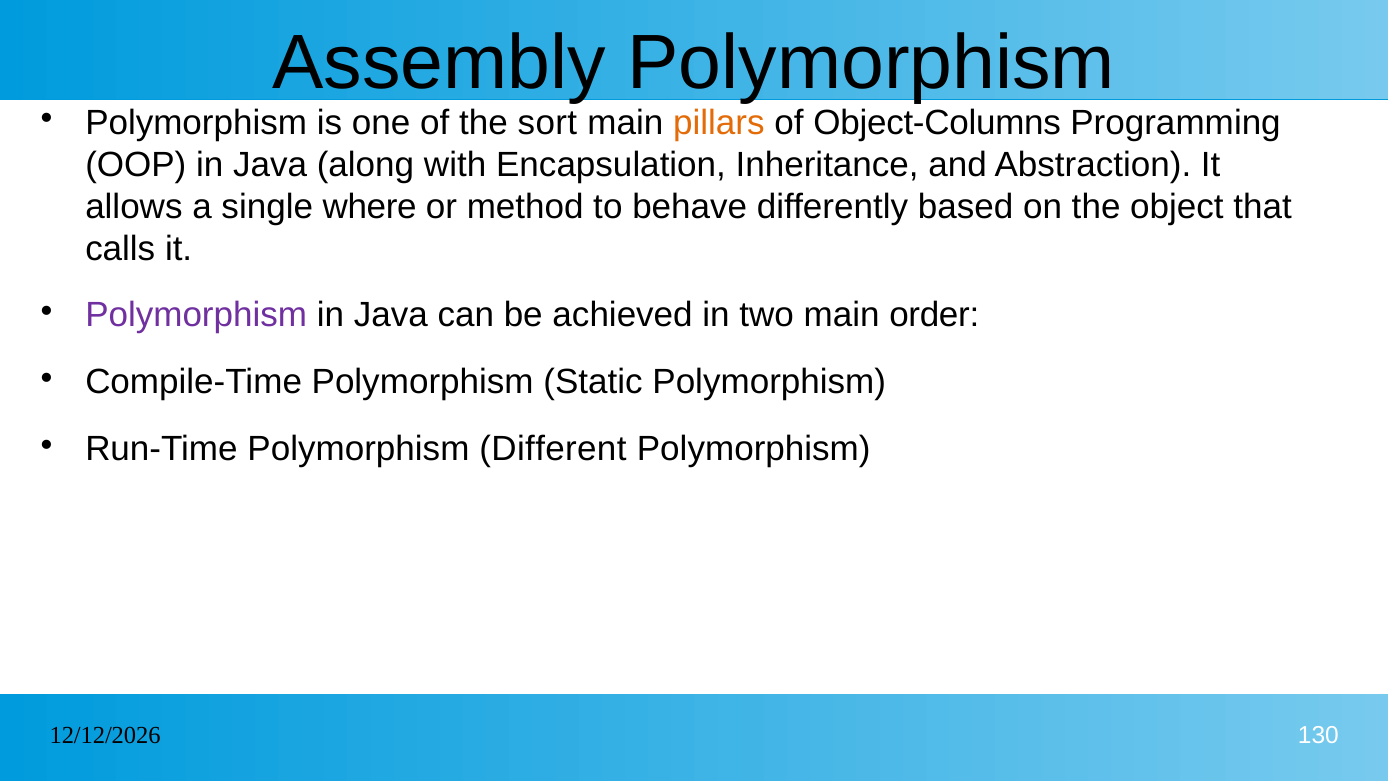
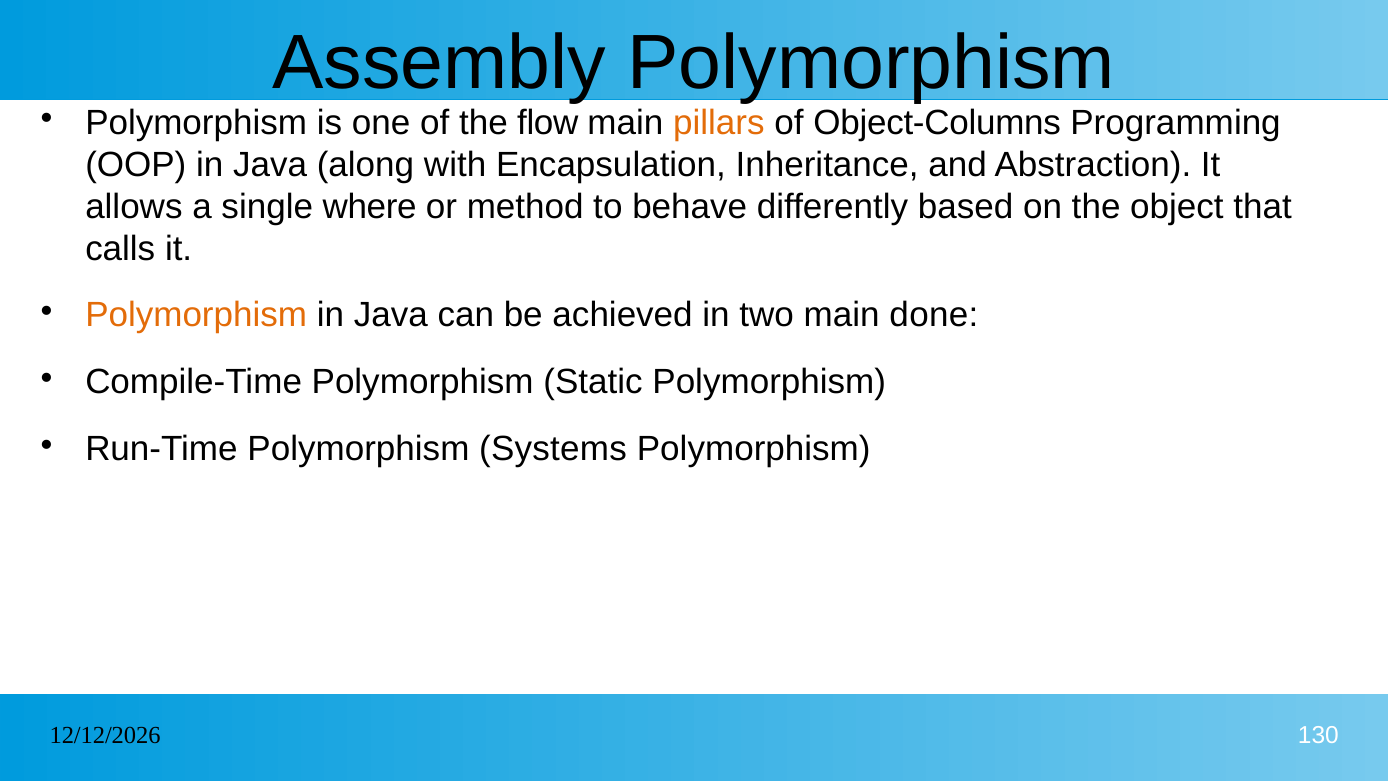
sort: sort -> flow (548, 123)
Polymorphism colour: purple -> orange (196, 316)
order: order -> done (934, 316)
Different: Different -> Systems (553, 449)
